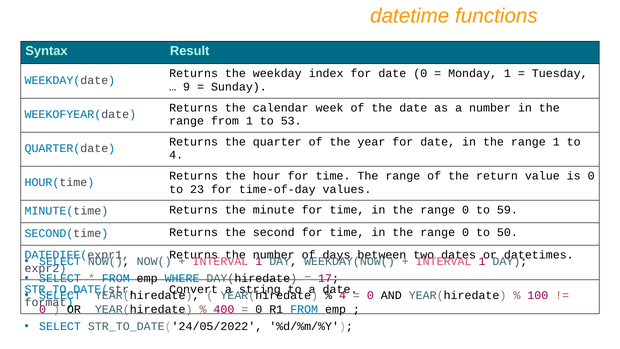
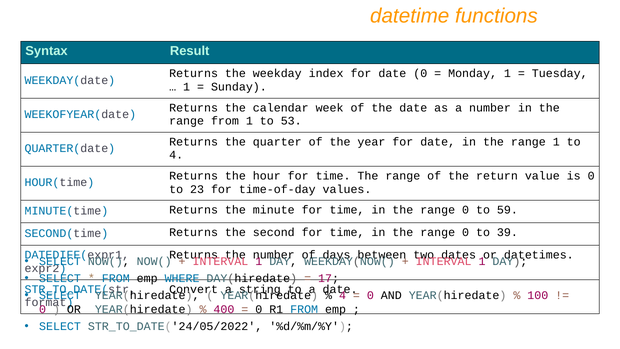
9: 9 -> 1 (187, 87)
50: 50 -> 39 (507, 232)
